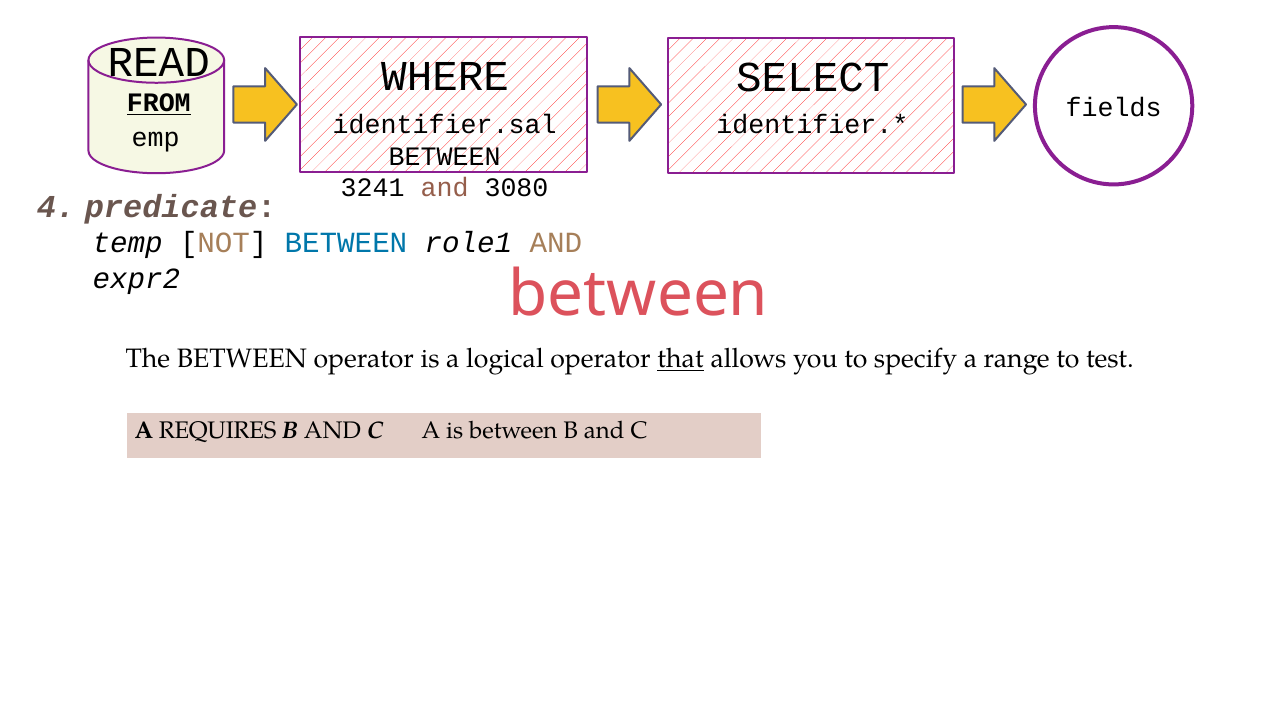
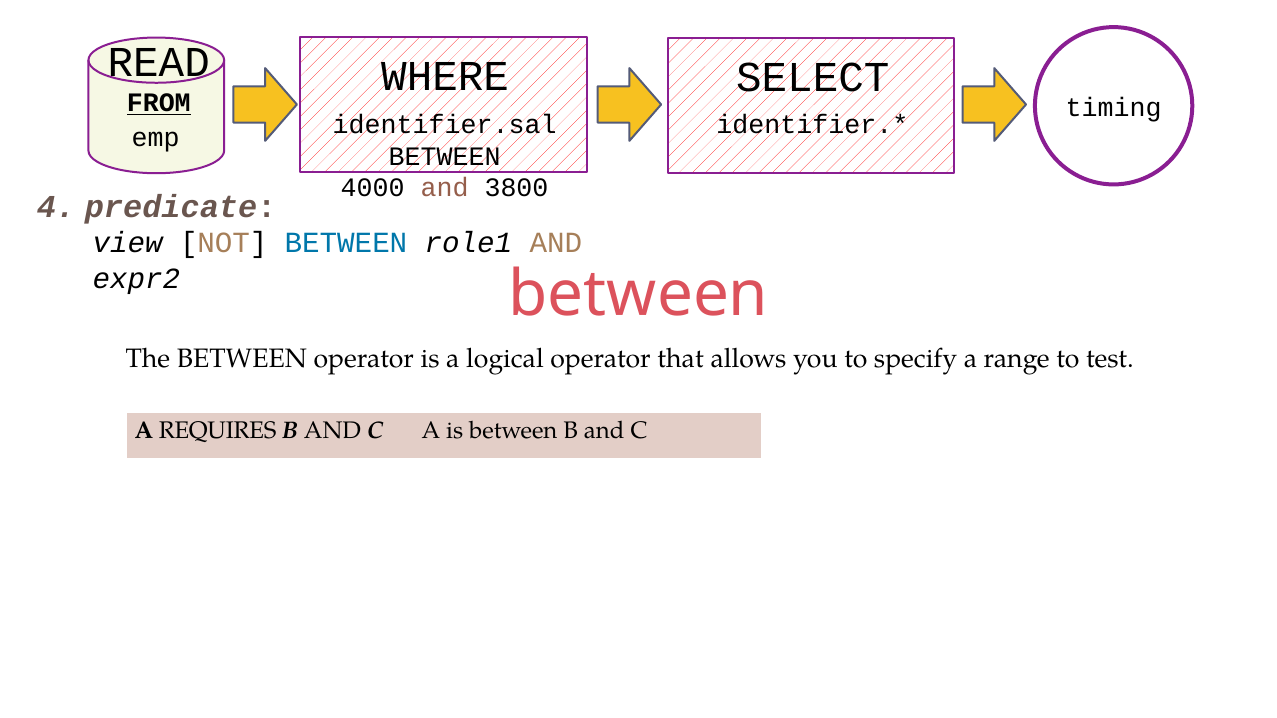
fields: fields -> timing (1114, 107)
3241: 3241 -> 4000 (373, 188)
3080: 3080 -> 3800 (516, 188)
temp: temp -> view (128, 243)
that underline: present -> none (681, 359)
